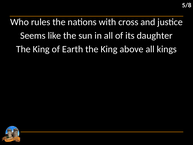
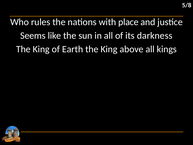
cross: cross -> place (128, 22)
daughter: daughter -> darkness (155, 36)
